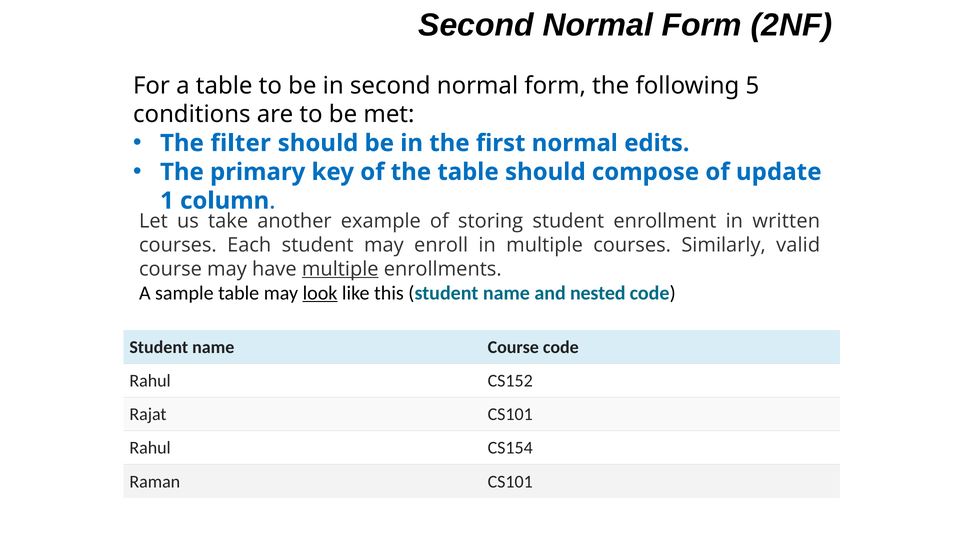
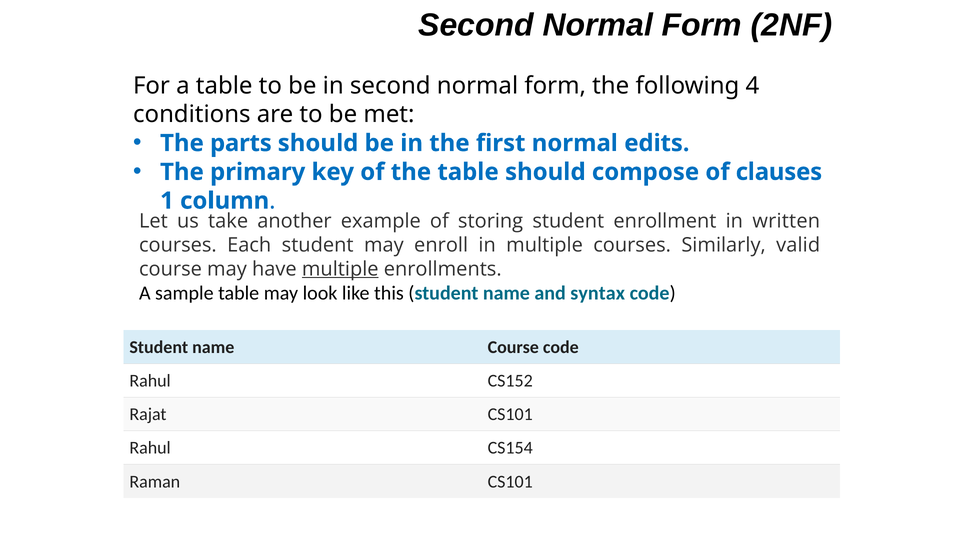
5: 5 -> 4 (752, 86)
filter: filter -> parts (241, 143)
update: update -> clauses (779, 172)
look underline: present -> none (320, 293)
nested: nested -> syntax (598, 293)
